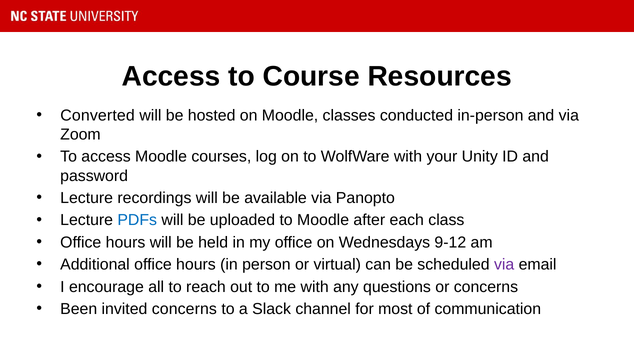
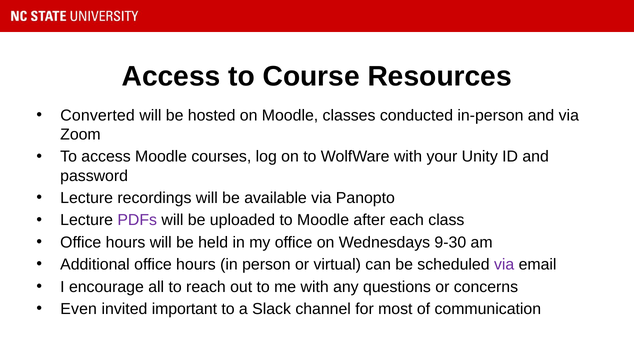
PDFs colour: blue -> purple (137, 220)
9-12: 9-12 -> 9-30 (450, 242)
Been: Been -> Even (79, 309)
invited concerns: concerns -> important (184, 309)
